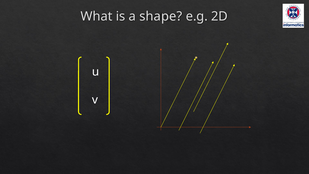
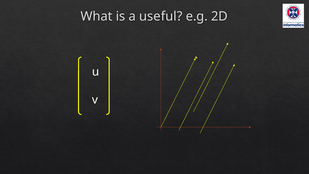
shape: shape -> useful (161, 16)
